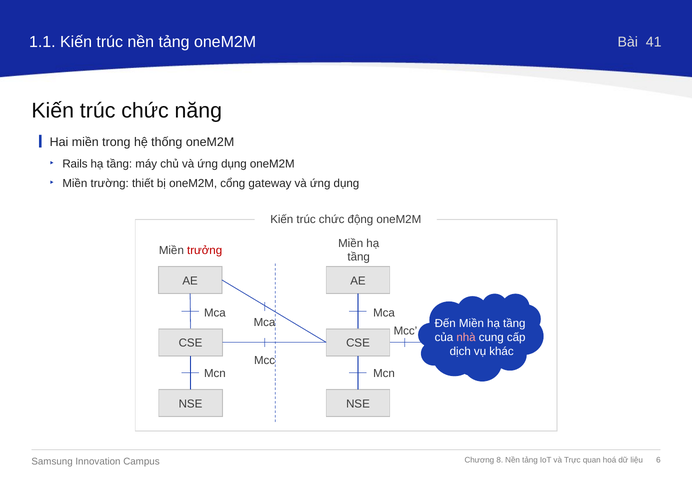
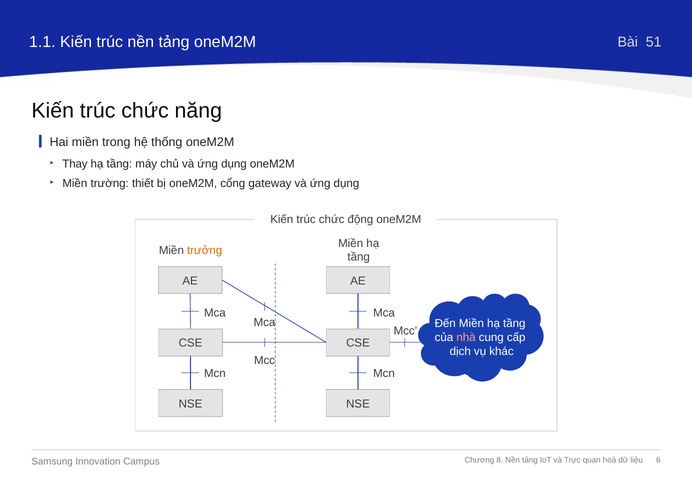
41: 41 -> 51 (654, 42)
Rails: Rails -> Thay (75, 164)
trưởng colour: red -> orange (205, 250)
